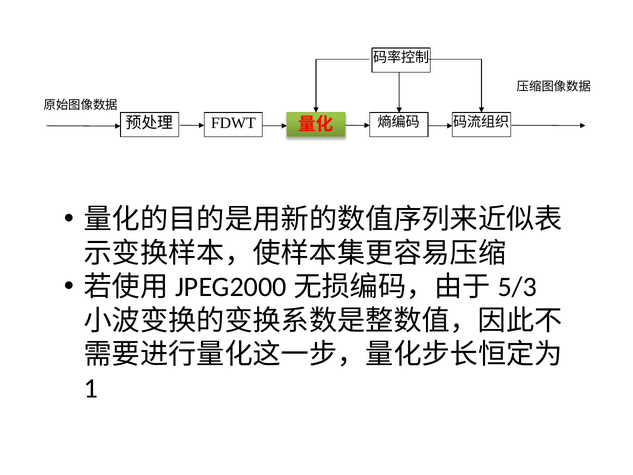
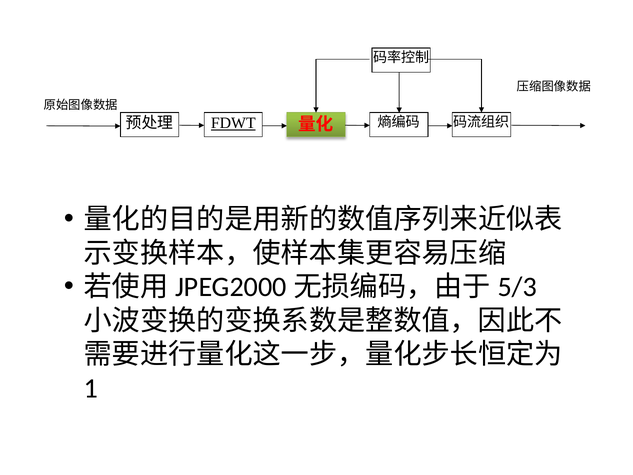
FDWT underline: none -> present (233, 123)
